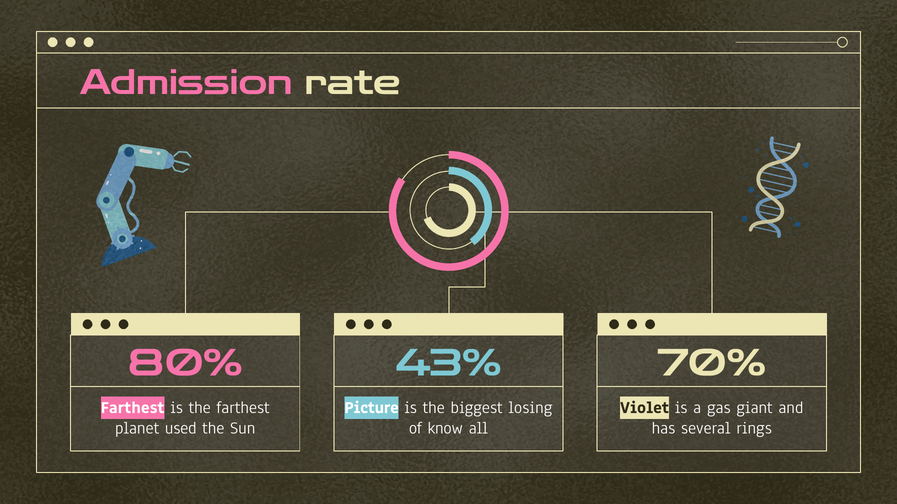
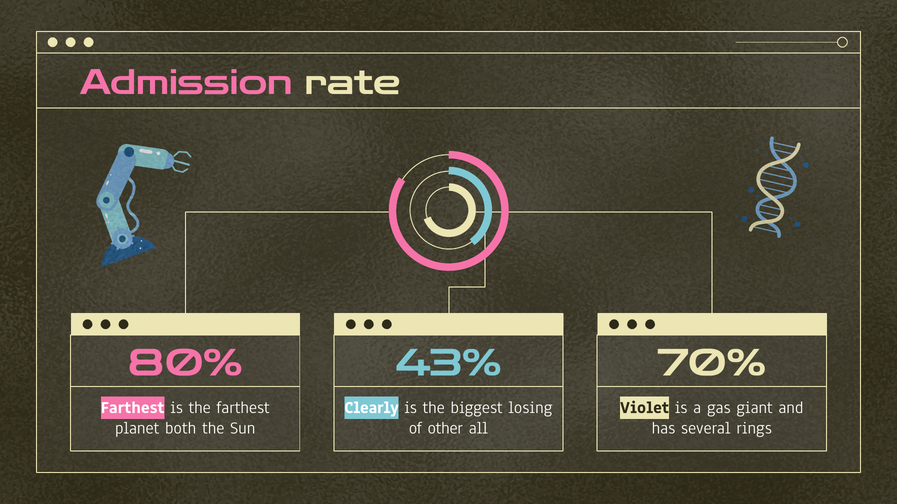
Picture: Picture -> Clearly (372, 408)
used: used -> both (181, 429)
know: know -> other (445, 429)
